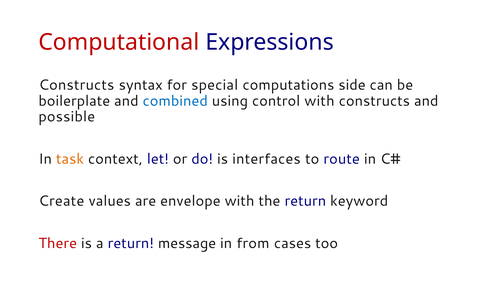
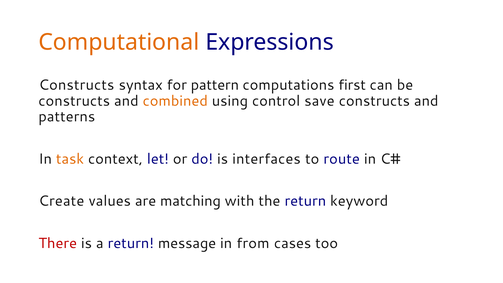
Computational colour: red -> orange (119, 42)
special: special -> pattern (215, 85)
side: side -> first (352, 85)
boilerplate: boilerplate -> constructs (74, 101)
combined colour: blue -> orange (175, 101)
control with: with -> save (319, 101)
possible: possible -> patterns (67, 117)
envelope: envelope -> matching (190, 201)
